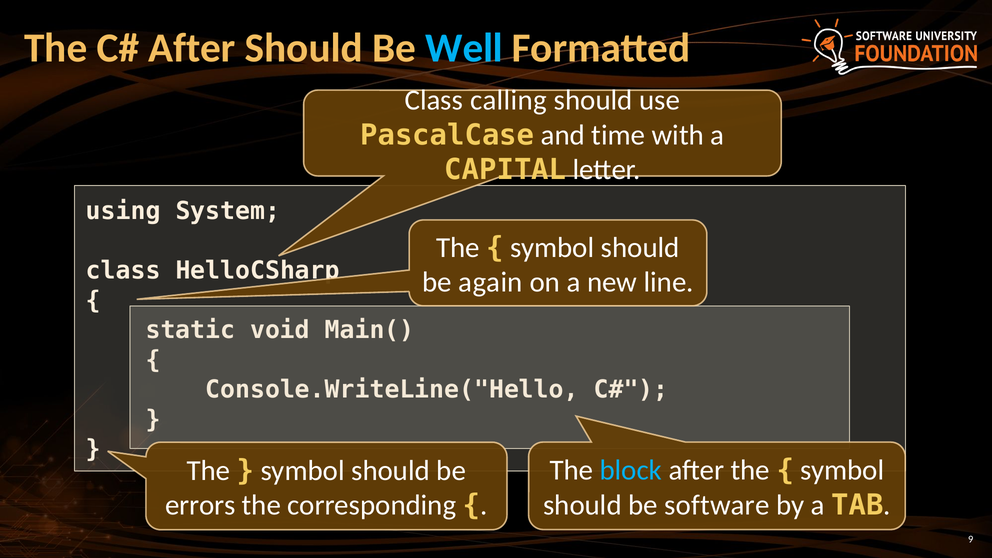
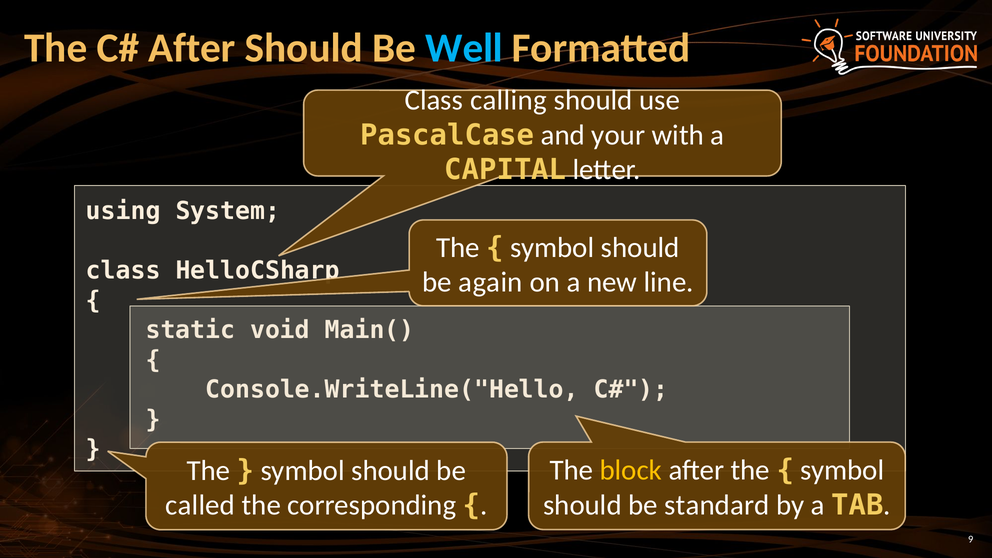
time: time -> your (618, 135)
block colour: light blue -> yellow (631, 471)
software: software -> standard (717, 505)
errors: errors -> called (200, 505)
